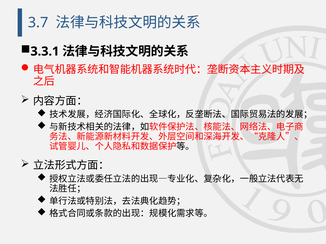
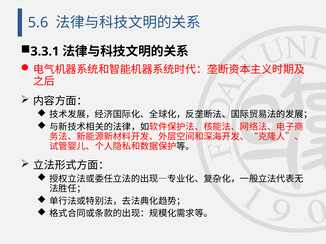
3.7: 3.7 -> 5.6 (38, 23)
